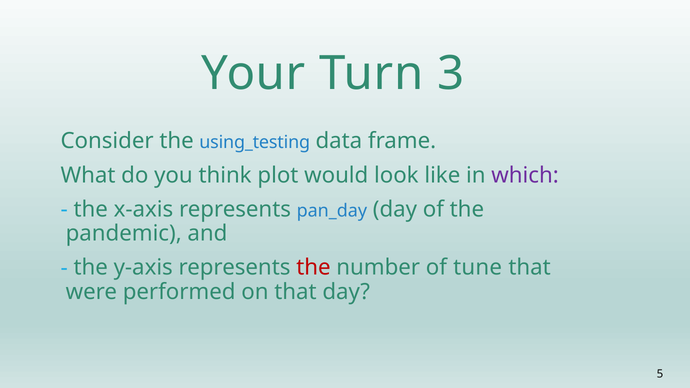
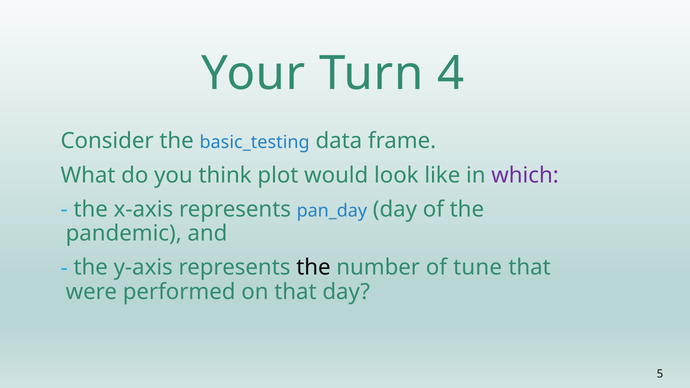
3: 3 -> 4 (451, 74)
using_testing: using_testing -> basic_testing (255, 143)
the colour: red -> black (313, 268)
